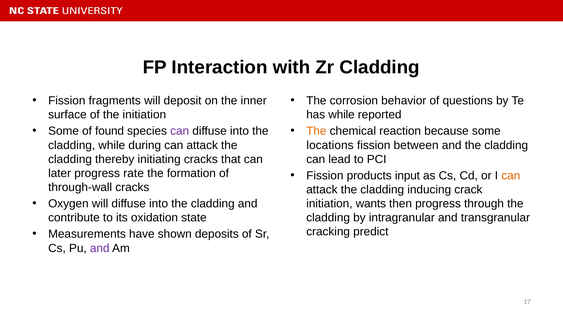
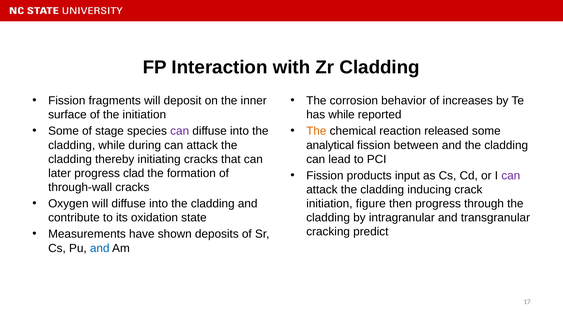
questions: questions -> increases (468, 101)
found: found -> stage (110, 131)
because: because -> released (447, 131)
locations: locations -> analytical (330, 145)
rate: rate -> clad (134, 174)
can colour: orange -> purple (511, 176)
wants: wants -> figure (371, 204)
and colour: purple -> blue (100, 249)
